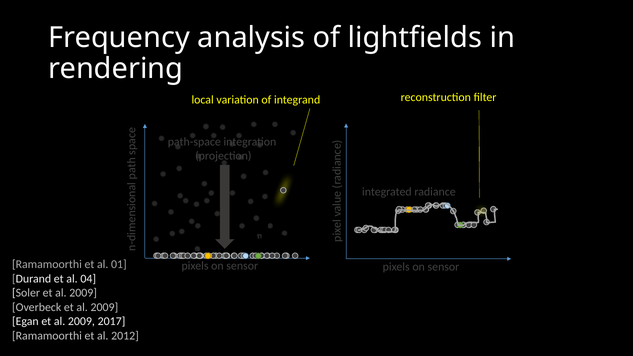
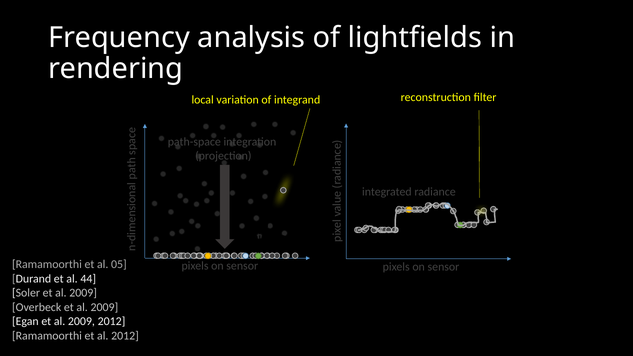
01: 01 -> 05 (119, 265)
04: 04 -> 44 (88, 279)
2009 2017: 2017 -> 2012 (111, 322)
